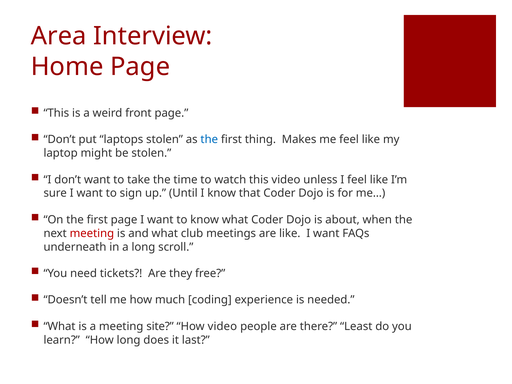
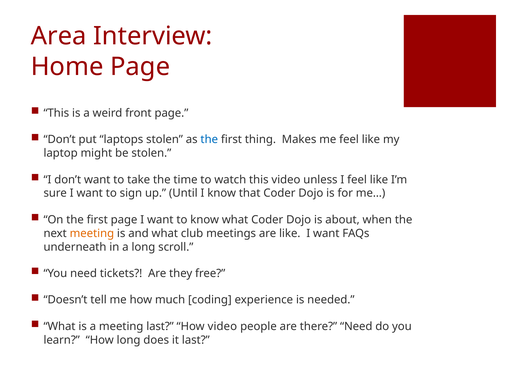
meeting colour: red -> orange (92, 233)
meeting site: site -> last (160, 326)
there Least: Least -> Need (356, 326)
